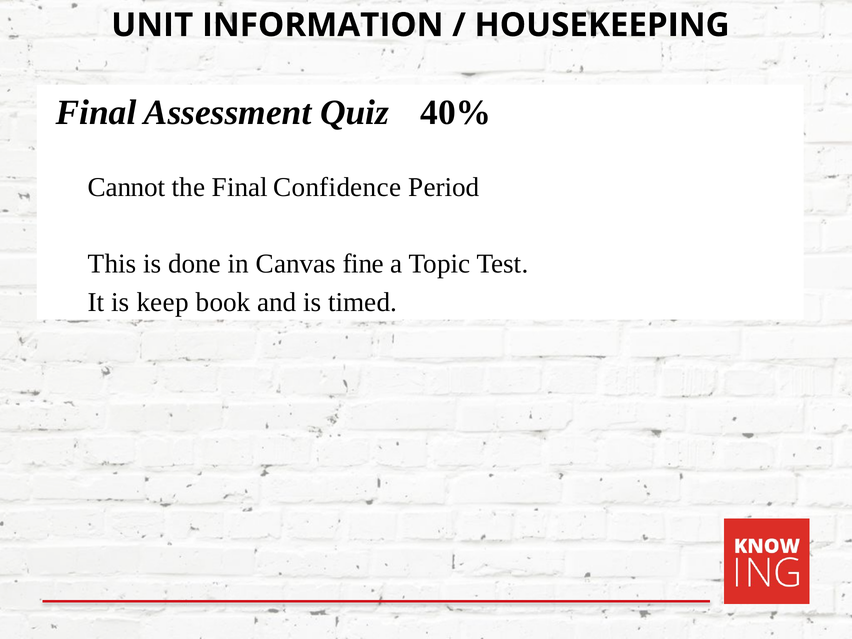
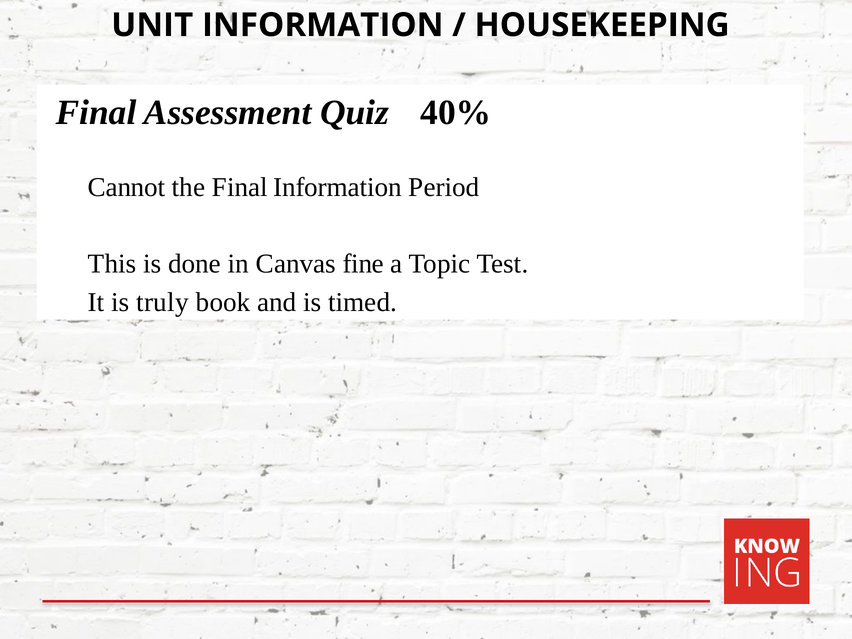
Final Confidence: Confidence -> Information (337, 187)
keep: keep -> truly (163, 302)
